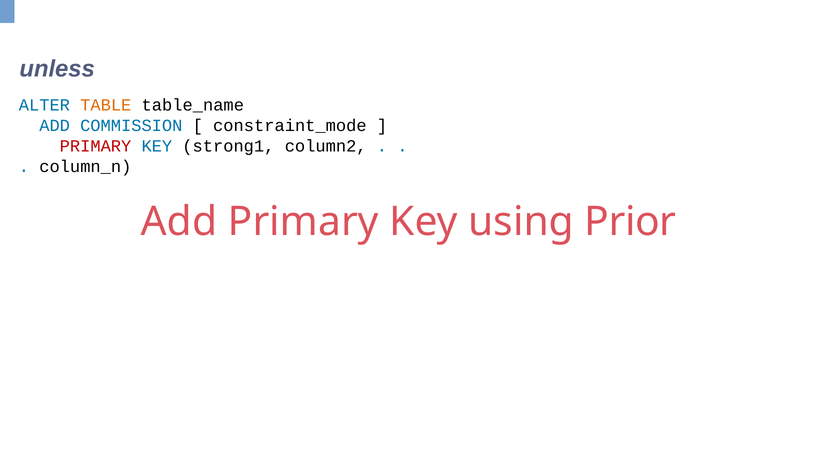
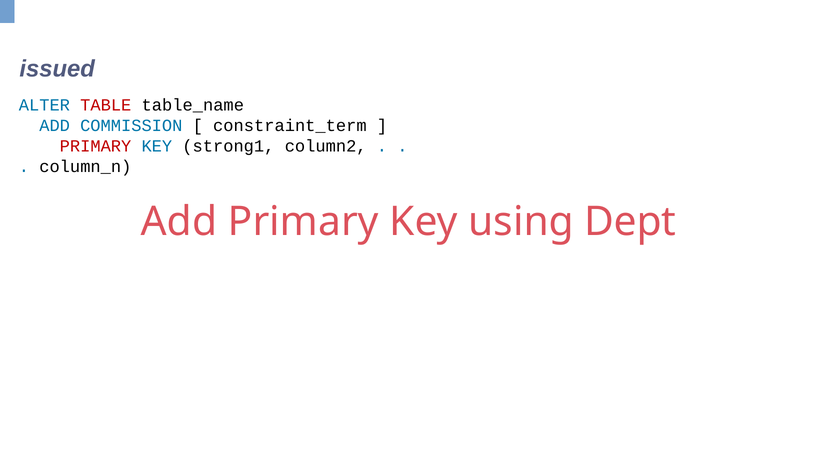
unless: unless -> issued (57, 69)
TABLE colour: orange -> red (106, 105)
constraint_mode: constraint_mode -> constraint_term (290, 126)
Prior: Prior -> Dept (630, 222)
